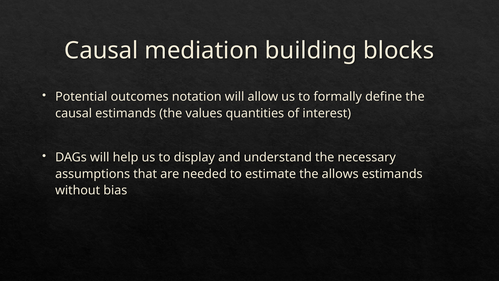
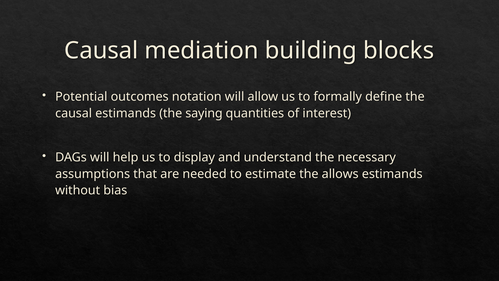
values: values -> saying (204, 113)
